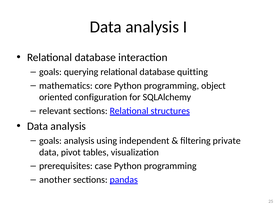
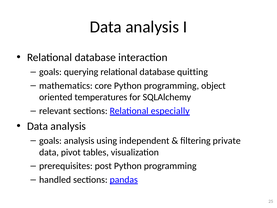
configuration: configuration -> temperatures (101, 97)
structures: structures -> especially (170, 111)
case: case -> post (103, 166)
another: another -> handled (55, 179)
